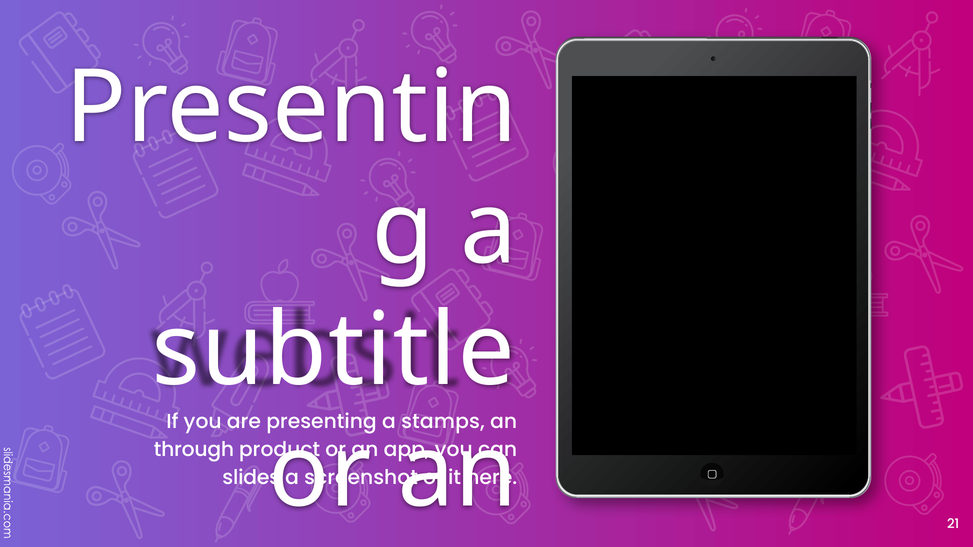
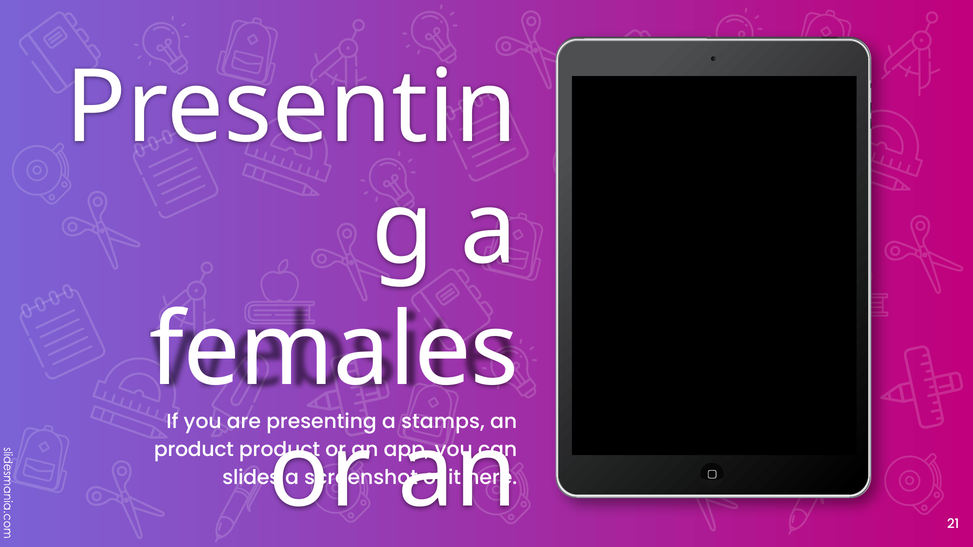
subtitle: subtitle -> females (334, 351)
through: through -> product (194, 450)
